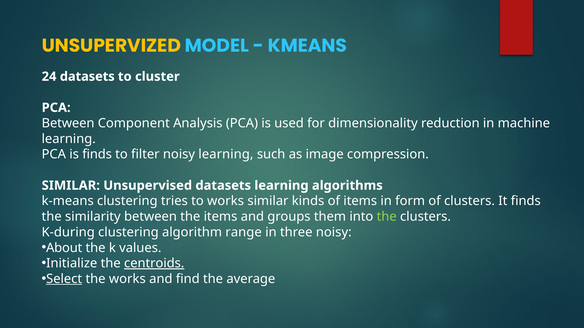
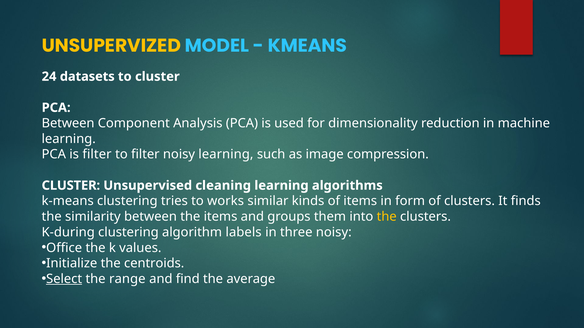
is finds: finds -> filter (97, 155)
SIMILAR: SIMILAR -> CLUSTER (71, 186)
Unsupervised datasets: datasets -> cleaning (223, 186)
the colour: light green -> yellow (387, 217)
range: range -> labels (244, 233)
About: About -> Office (64, 248)
centroids underline: present -> none (154, 264)
the works: works -> range (127, 279)
